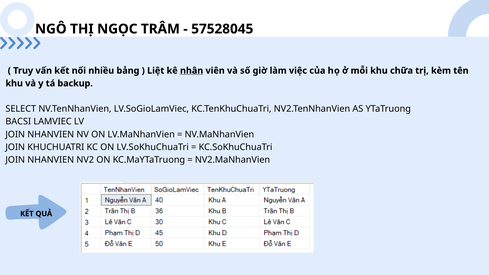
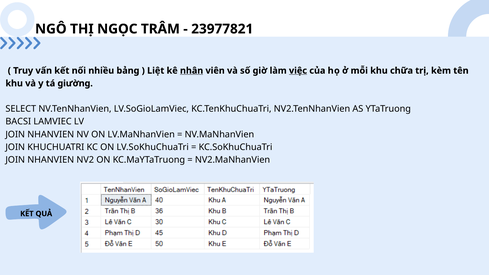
57528045: 57528045 -> 23977821 (222, 29)
việc underline: none -> present (298, 71)
backup: backup -> giường (75, 83)
